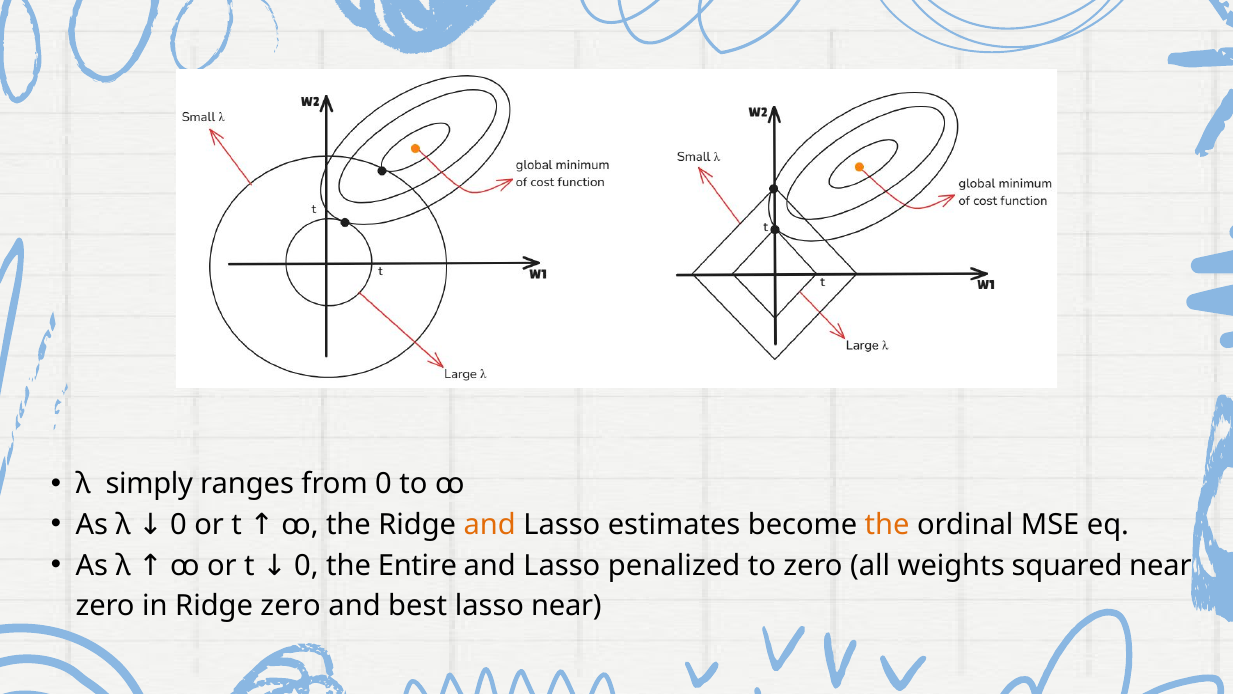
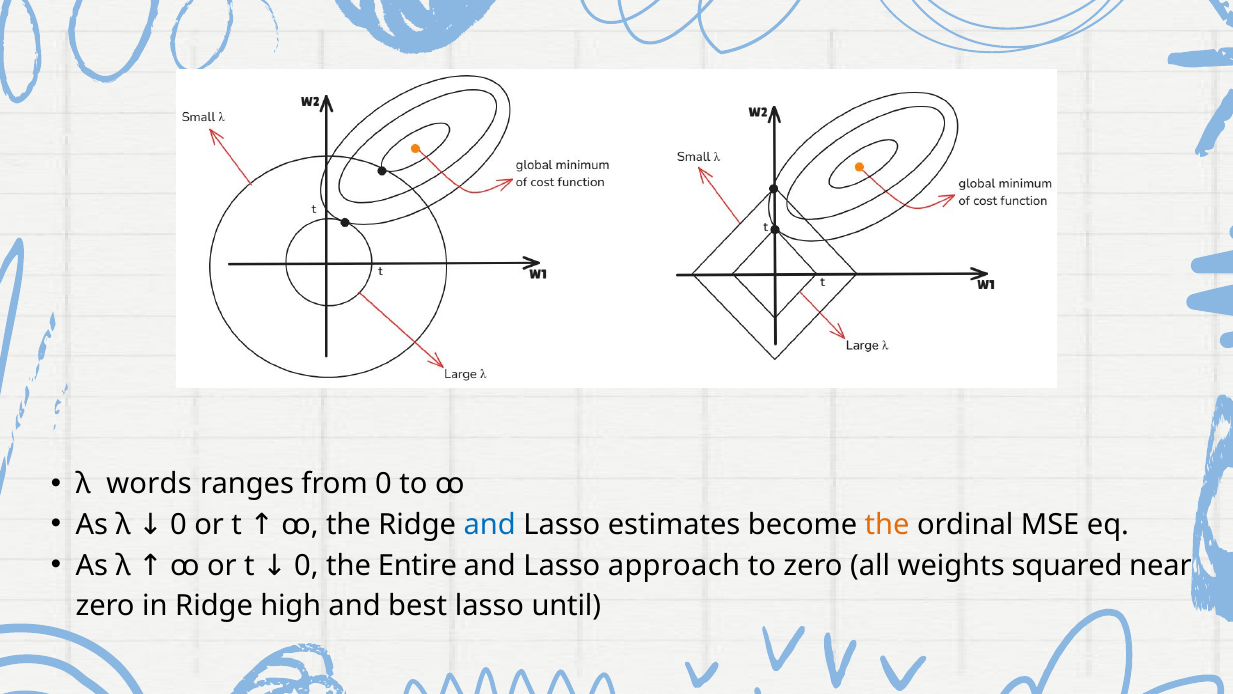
simply: simply -> words (149, 484)
and colour: orange -> blue (490, 524)
penalized: penalized -> approach (674, 565)
Ridge zero: zero -> high (291, 606)
lasso near: near -> until (566, 606)
